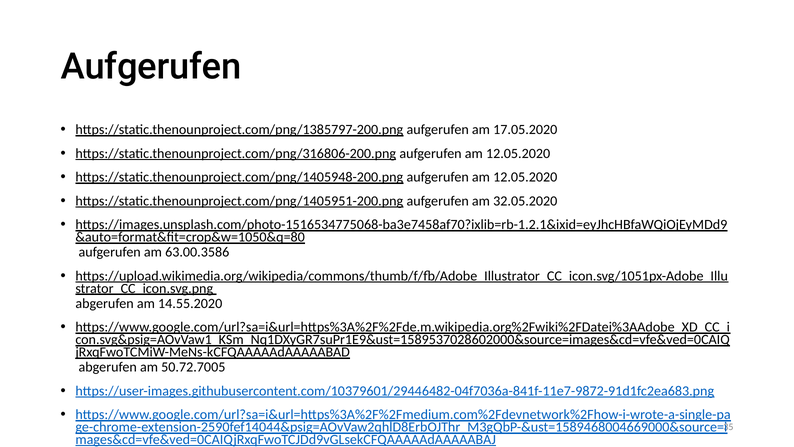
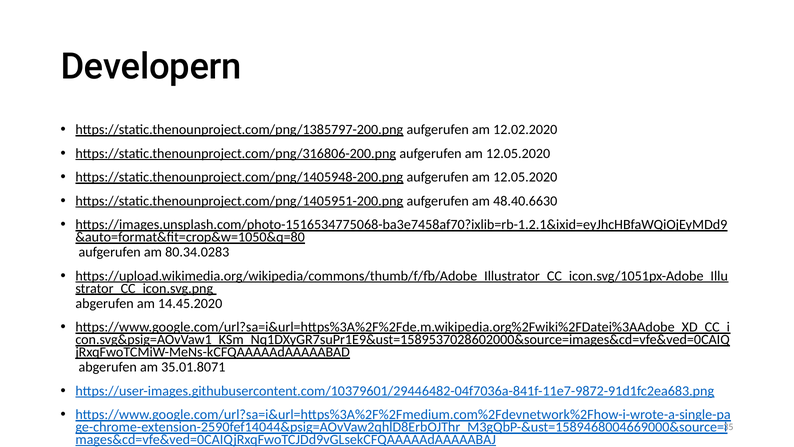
Aufgerufen: Aufgerufen -> Developern (151, 67)
17.05.2020: 17.05.2020 -> 12.02.2020 (525, 130)
32.05.2020: 32.05.2020 -> 48.40.6630 (525, 201)
63.00.3586: 63.00.3586 -> 80.34.0283 (197, 252)
14.55.2020: 14.55.2020 -> 14.45.2020 (190, 303)
50.72.7005: 50.72.7005 -> 35.01.8071 (193, 367)
